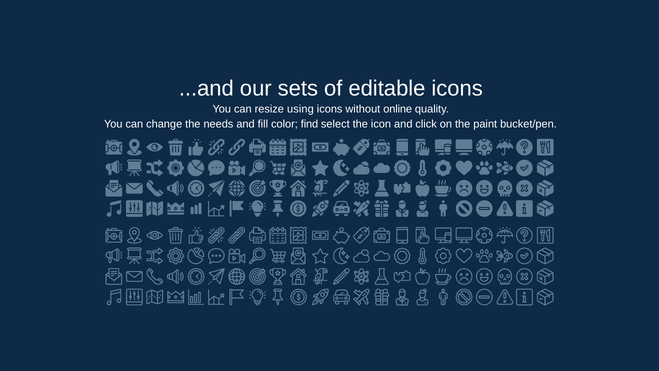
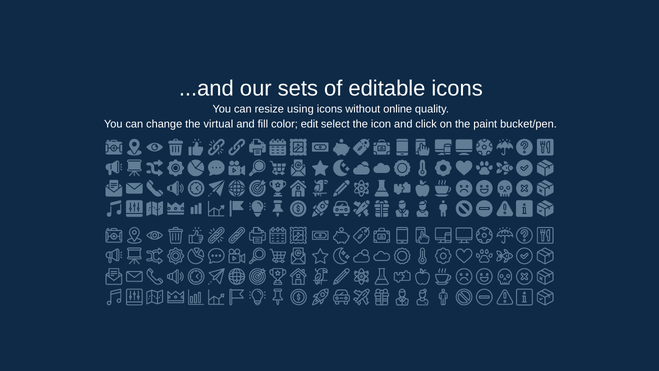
needs: needs -> virtual (218, 124)
find: find -> edit (310, 124)
